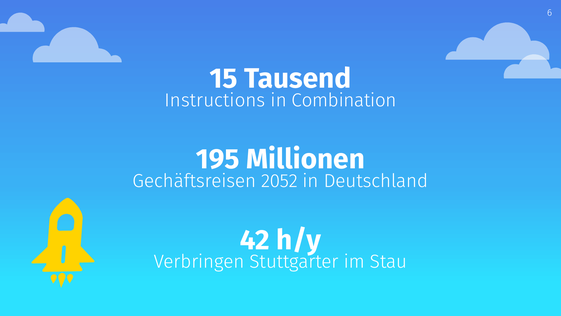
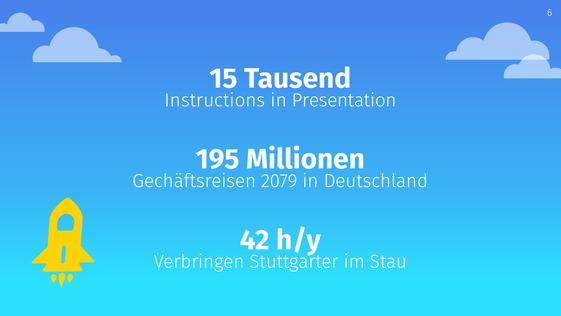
Combination: Combination -> Presentation (344, 100)
2052: 2052 -> 2079 (279, 181)
